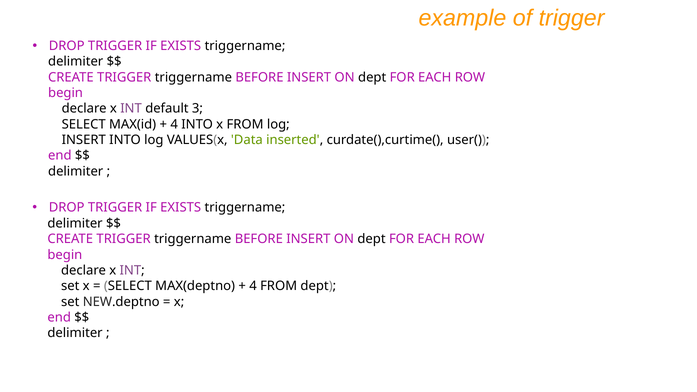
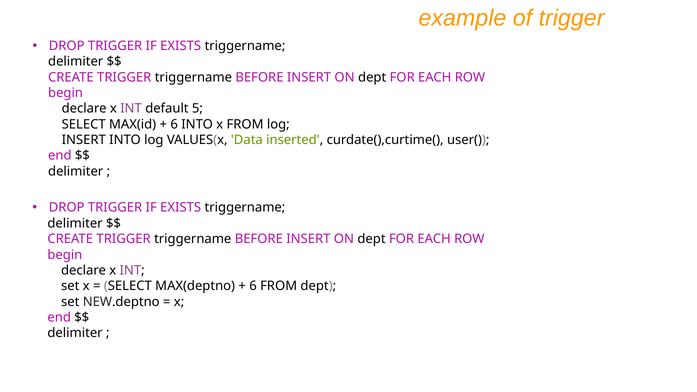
3: 3 -> 5 (197, 109)
4: 4 -> 6 (174, 124)
4: 4 -> 6 (253, 286)
